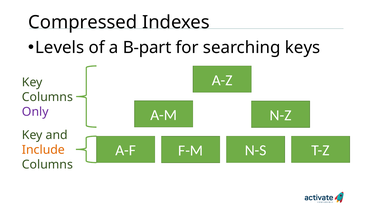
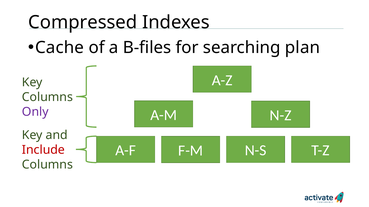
Levels: Levels -> Cache (60, 48)
B-part: B-part -> B-files (147, 48)
keys: keys -> plan (303, 48)
Include colour: orange -> red (43, 150)
